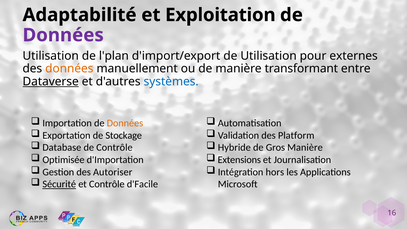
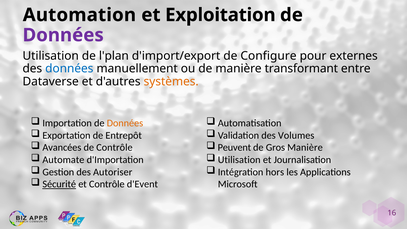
Adaptabilité: Adaptabilité -> Automation (79, 15)
de Utilisation: Utilisation -> Configure (269, 56)
données colour: orange -> blue (69, 69)
Dataverse underline: present -> none (51, 81)
systèmes colour: blue -> orange (171, 81)
Stockage: Stockage -> Entrepôt (124, 135)
Platform: Platform -> Volumes (296, 135)
Database: Database -> Avancées (62, 148)
Hybride: Hybride -> Peuvent (234, 148)
Optimisée: Optimisée -> Automate (63, 160)
Extensions: Extensions -> Utilisation (239, 160)
d'Facile: d'Facile -> d'Event (142, 184)
